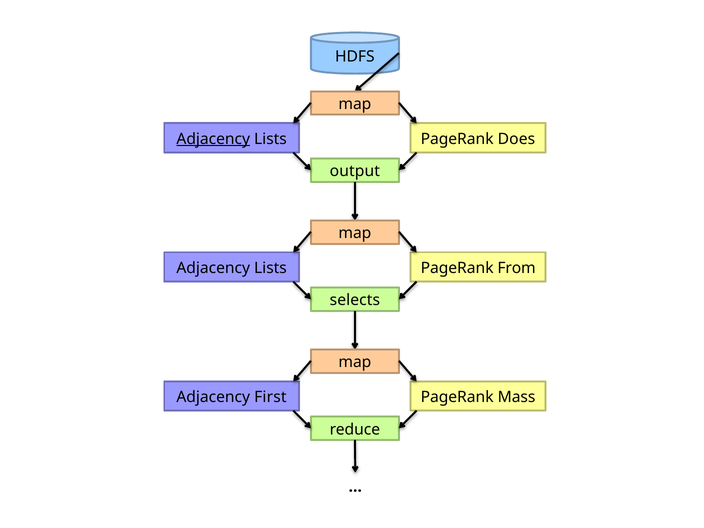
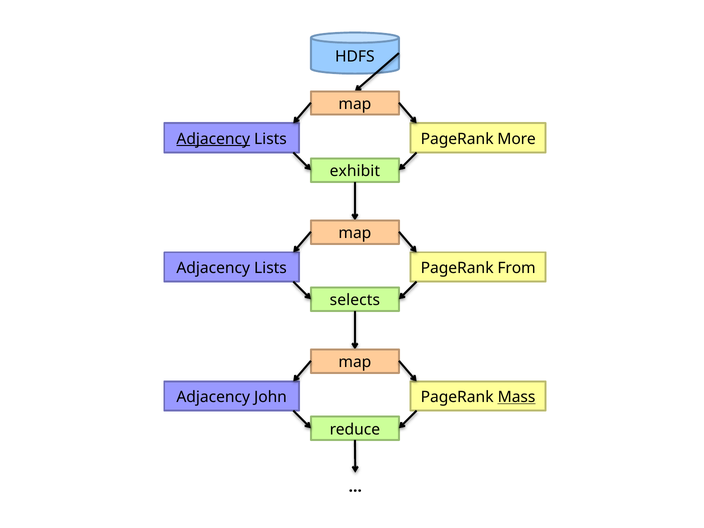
Does: Does -> More (517, 139)
output: output -> exhibit (355, 171)
First: First -> John (271, 397)
Mass underline: none -> present (517, 397)
